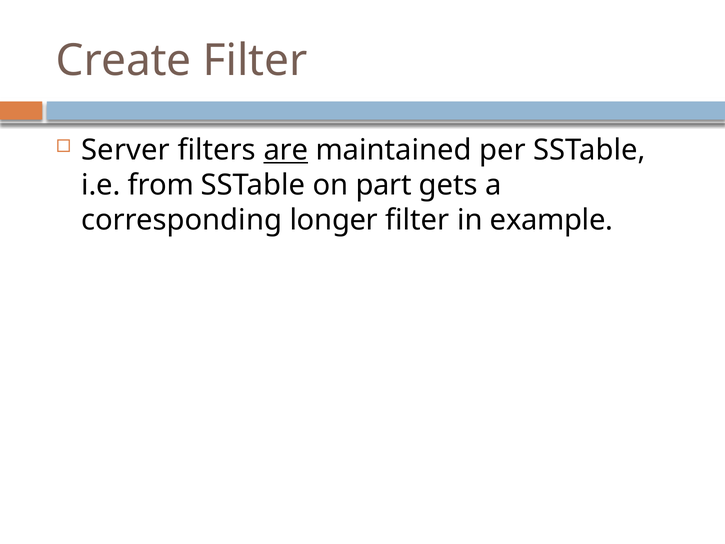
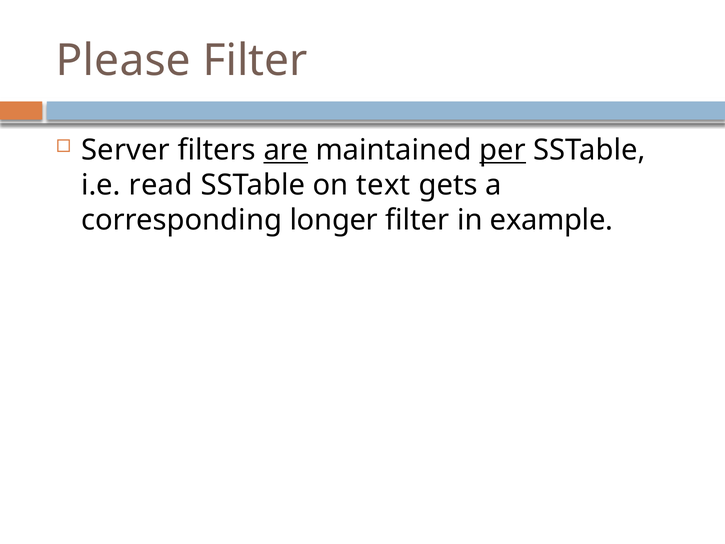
Create: Create -> Please (123, 60)
per underline: none -> present (503, 150)
from: from -> read (161, 185)
part: part -> text (383, 185)
